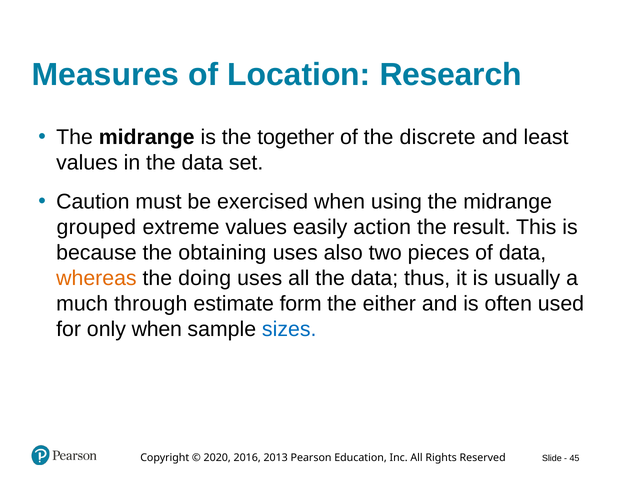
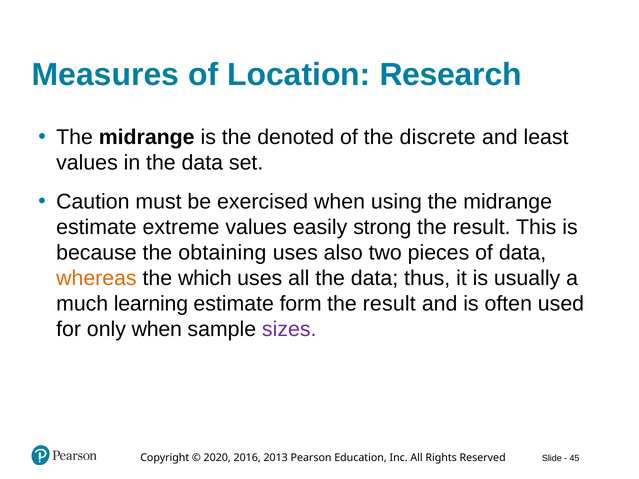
together: together -> denoted (296, 137)
grouped: grouped -> estimate (96, 227)
action: action -> strong (382, 227)
doing: doing -> which (205, 279)
through: through -> learning (151, 304)
either: either -> result (389, 304)
sizes colour: blue -> purple (289, 330)
